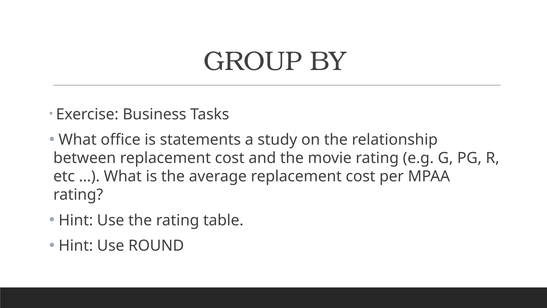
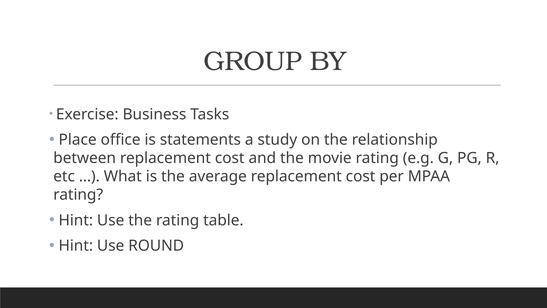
What: What -> Place (78, 140)
